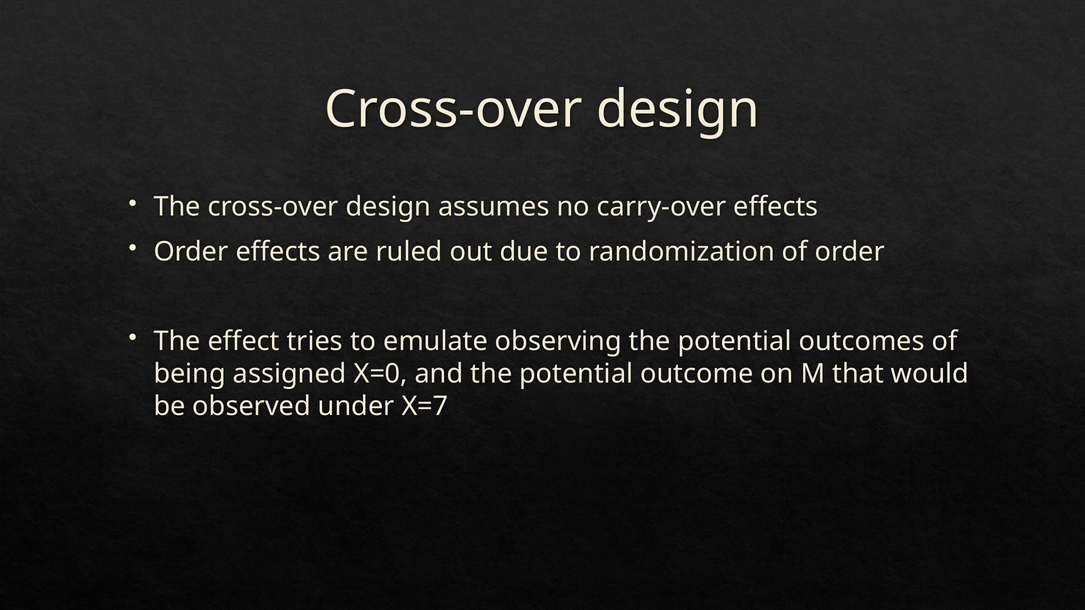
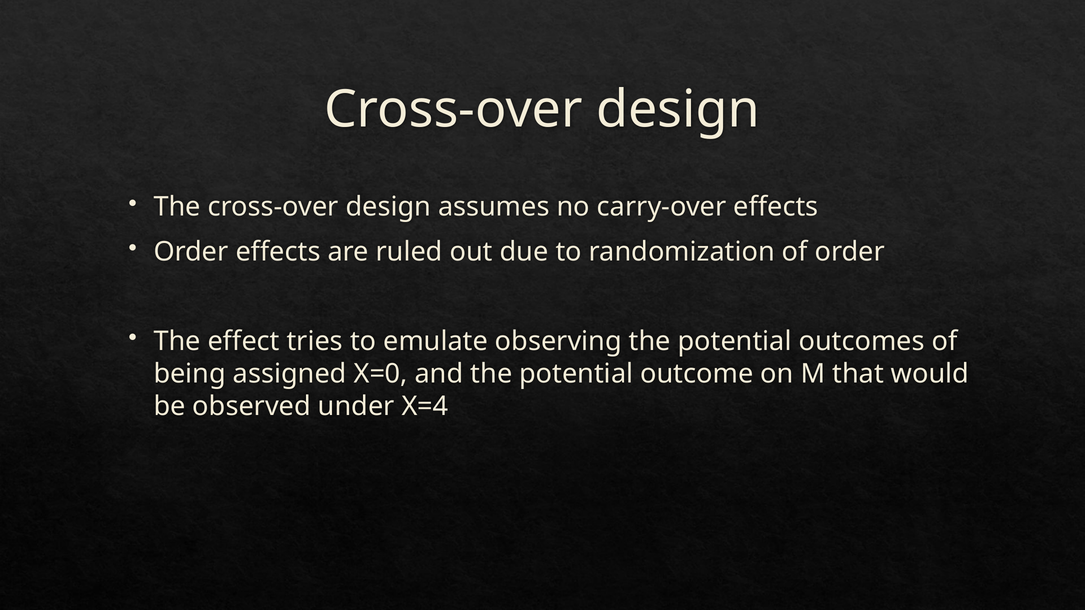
X=7: X=7 -> X=4 (425, 406)
